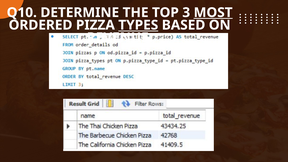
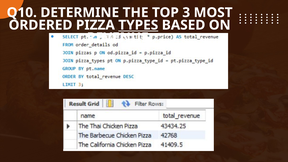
MOST underline: present -> none (213, 13)
